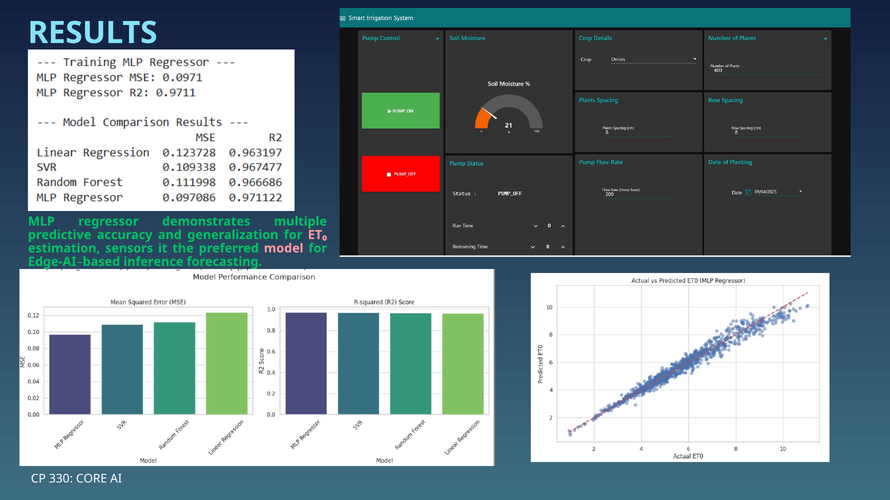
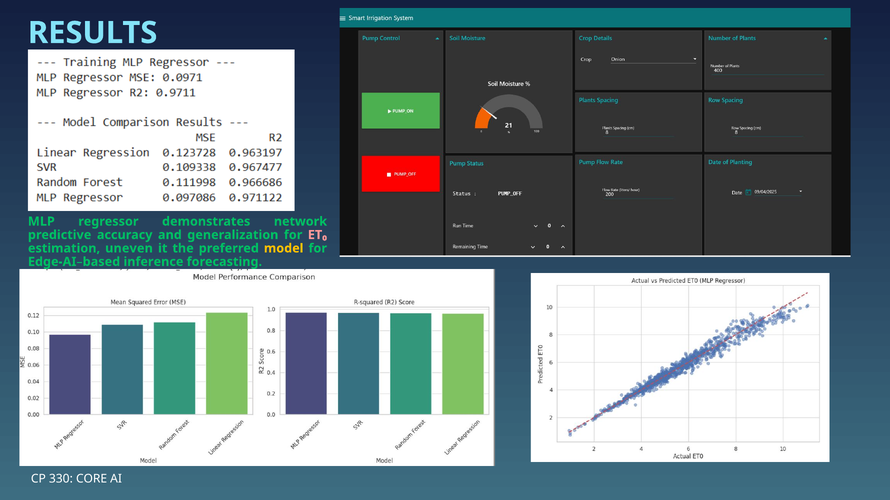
multiple: multiple -> network (300, 222)
sensors: sensors -> uneven (129, 249)
model colour: pink -> yellow (284, 249)
